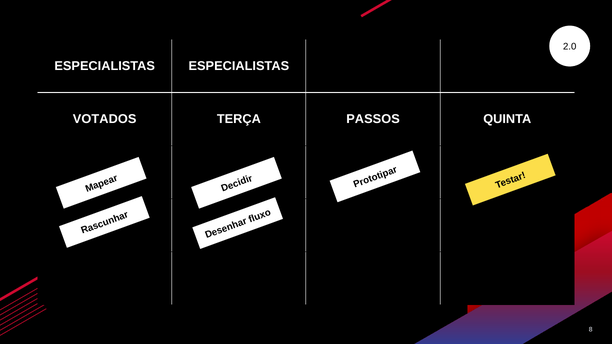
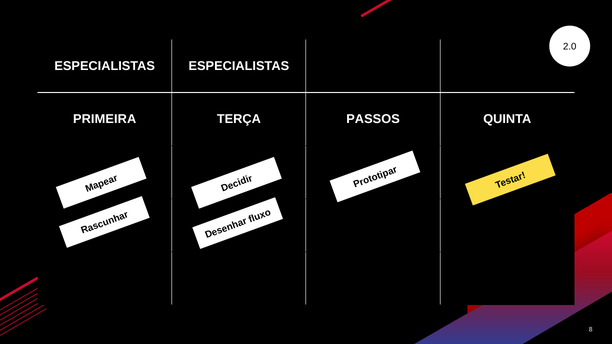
VOTADOS: VOTADOS -> PRIMEIRA (105, 119)
